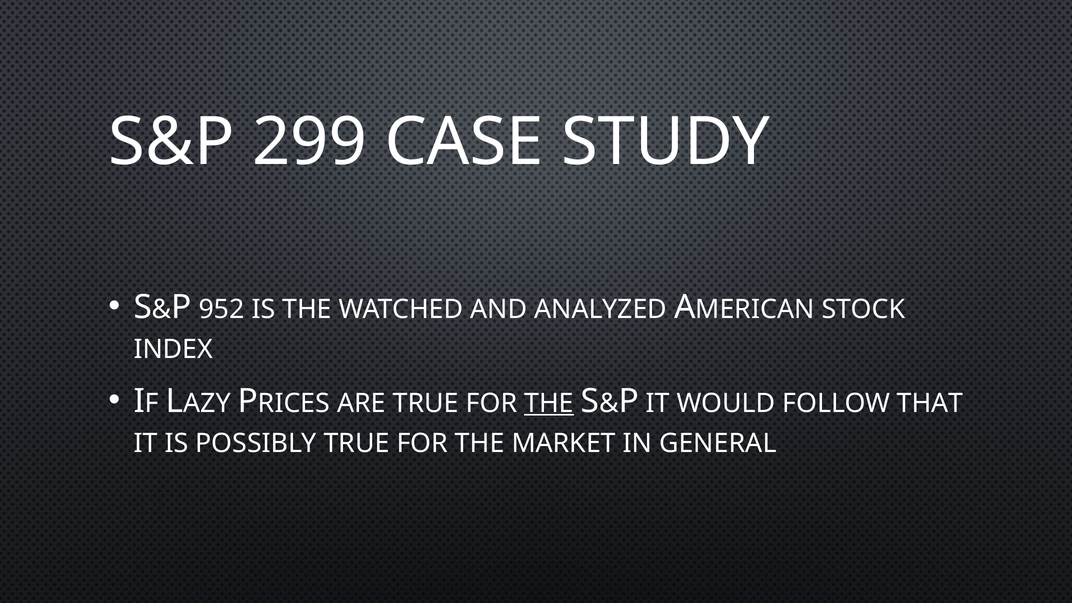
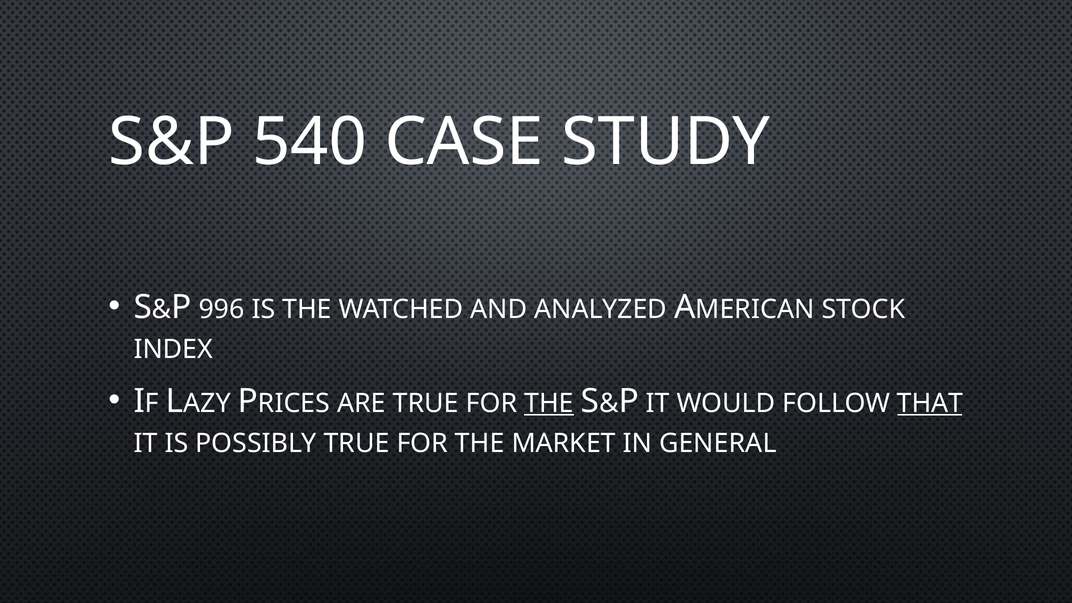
299: 299 -> 540 (310, 142)
952: 952 -> 996 (222, 309)
THAT underline: none -> present (930, 403)
